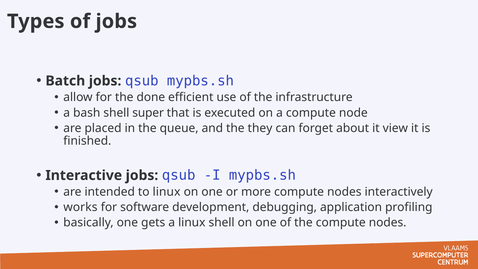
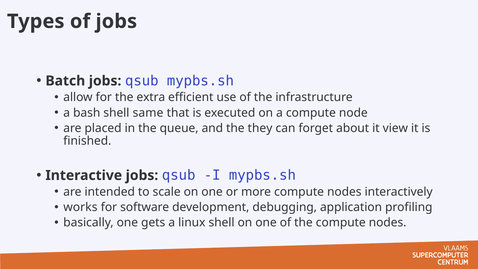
done: done -> extra (151, 97)
super: super -> same (148, 113)
to linux: linux -> scale (167, 192)
